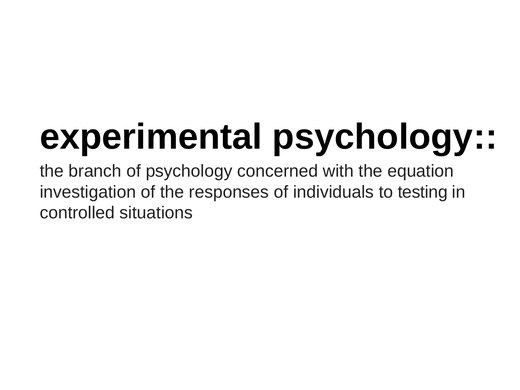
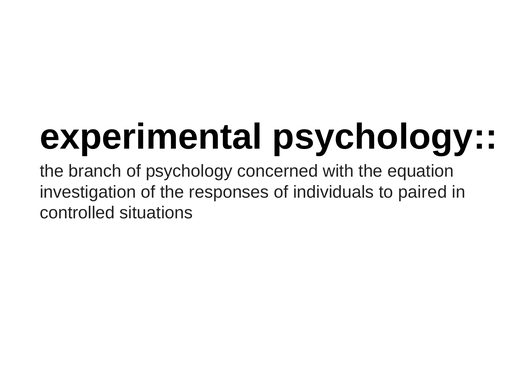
testing: testing -> paired (423, 192)
